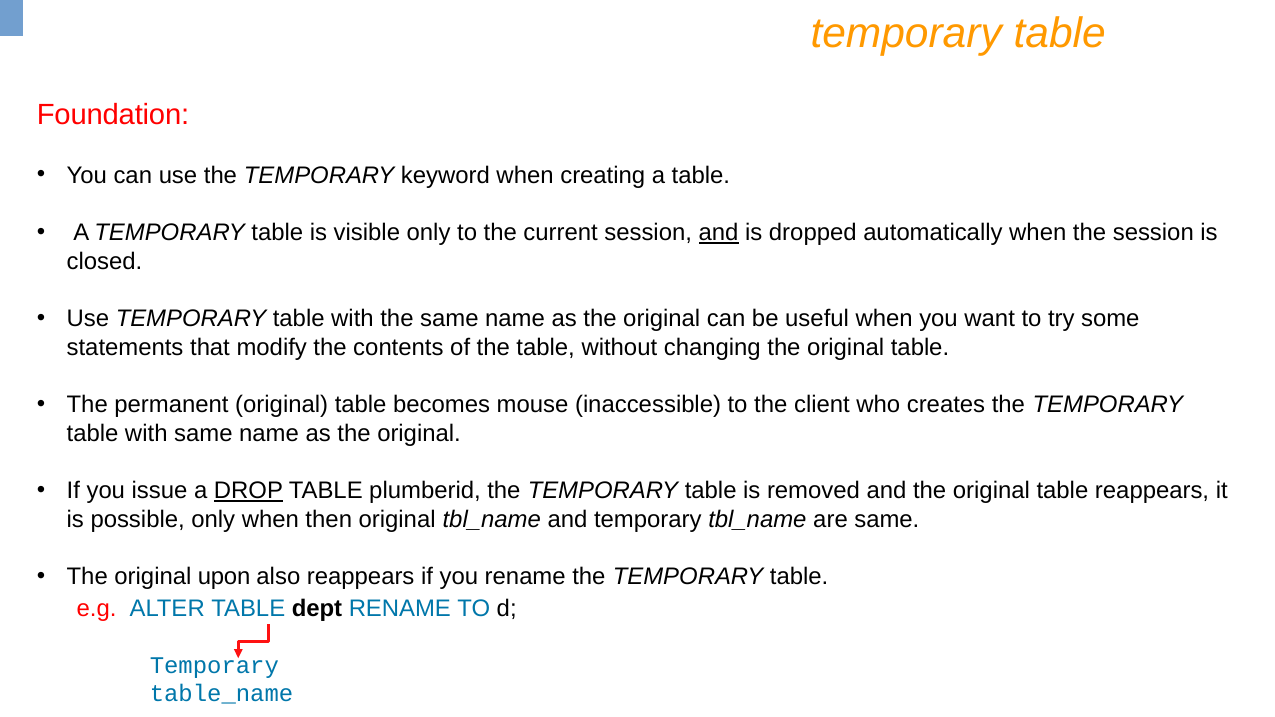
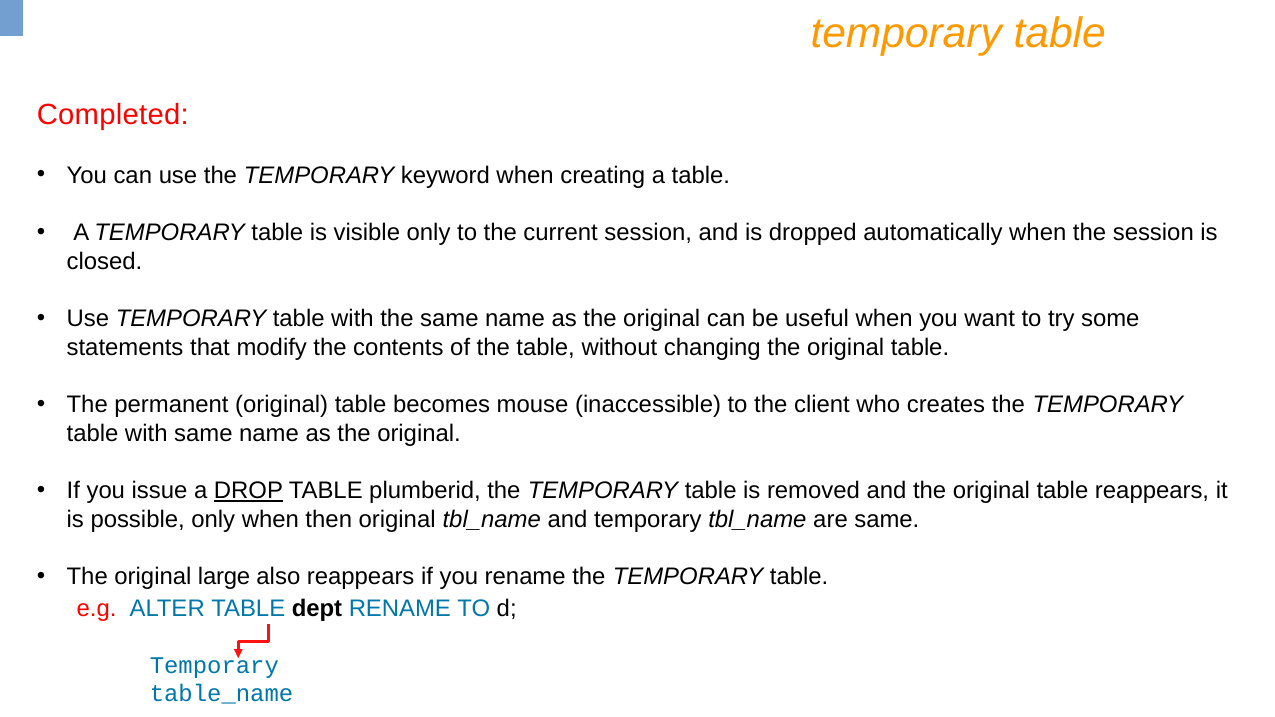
Foundation: Foundation -> Completed (113, 115)
and underline: present -> none (719, 233)
upon: upon -> large (224, 577)
